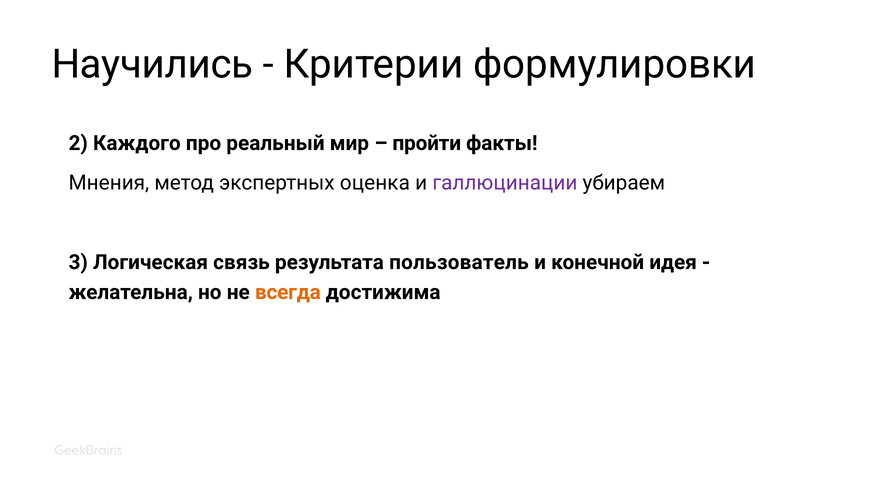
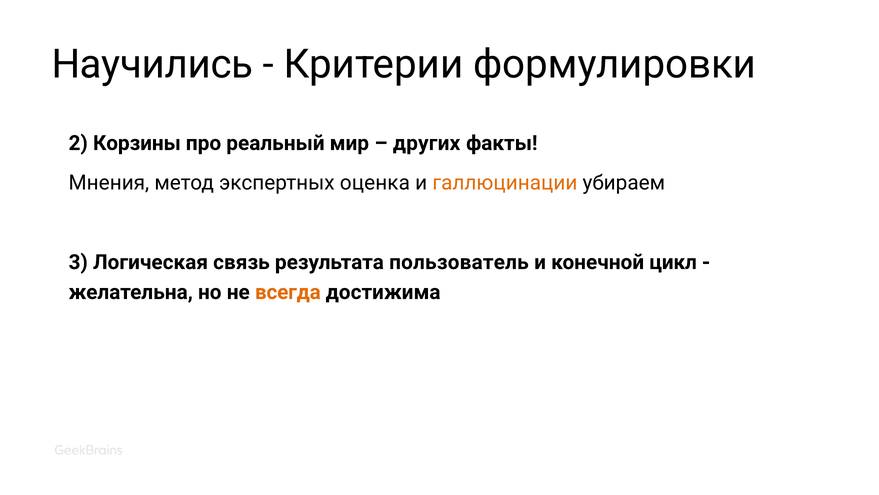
Каждого: Каждого -> Корзины (137, 143)
пройти: пройти -> других (427, 143)
галлюцинации colour: purple -> orange (505, 183)
идея: идея -> цикл (673, 262)
